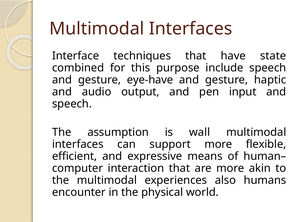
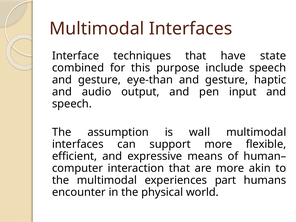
eye-have: eye-have -> eye-than (150, 80)
also: also -> part (225, 180)
